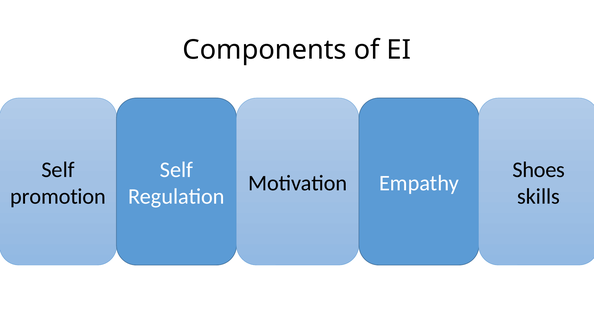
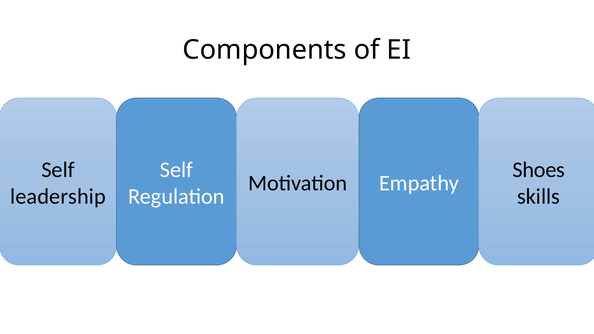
promotion: promotion -> leadership (58, 197)
